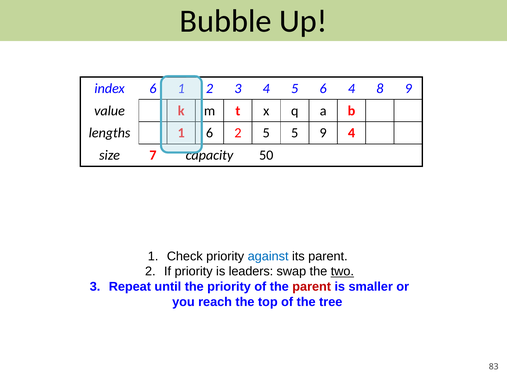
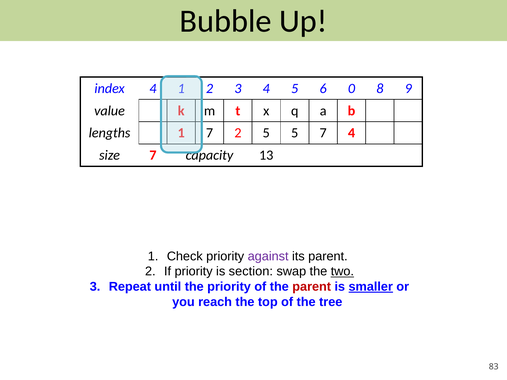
index 6: 6 -> 4 (153, 88)
6 4: 4 -> 0 (351, 88)
6: 6 -> 7 (210, 133)
5 9: 9 -> 7 (323, 133)
50: 50 -> 13 (266, 155)
against colour: blue -> purple (268, 256)
leaders: leaders -> section (251, 272)
smaller underline: none -> present (371, 287)
